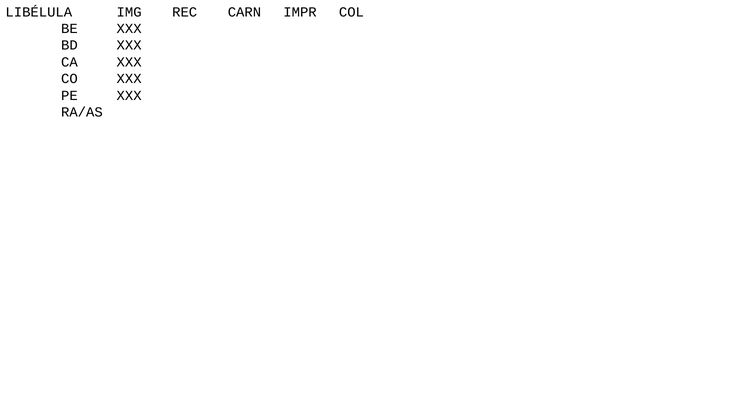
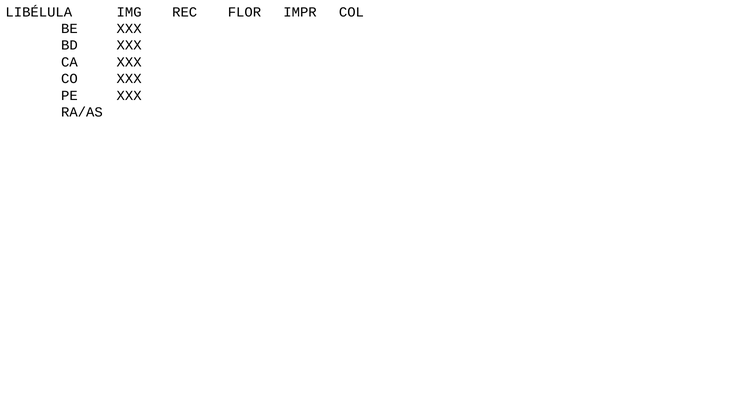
CARN: CARN -> FLOR (244, 12)
